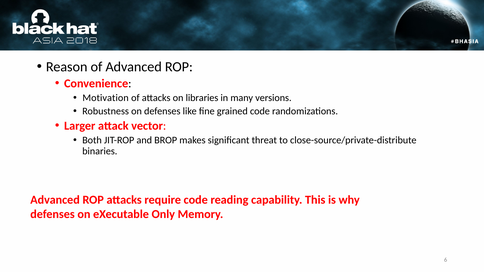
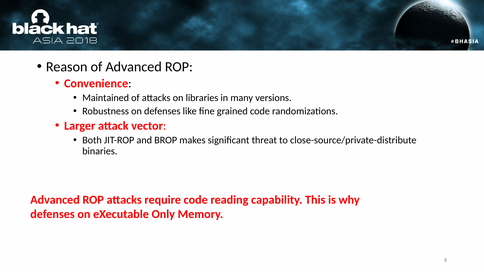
Motivation: Motivation -> Maintained (106, 98)
